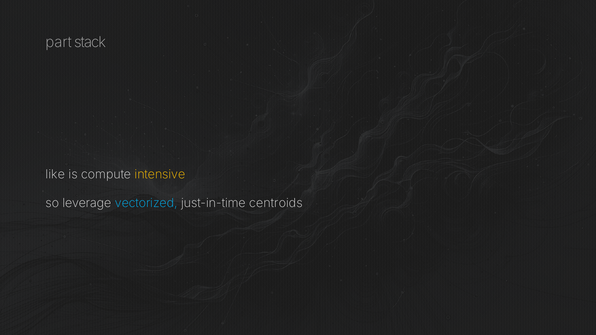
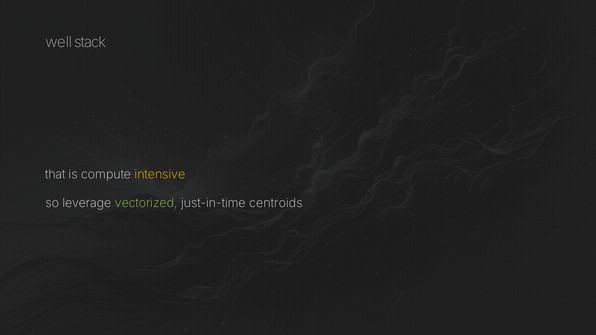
part: part -> well (59, 42)
like: like -> that (55, 175)
vectorized colour: light blue -> light green (146, 203)
